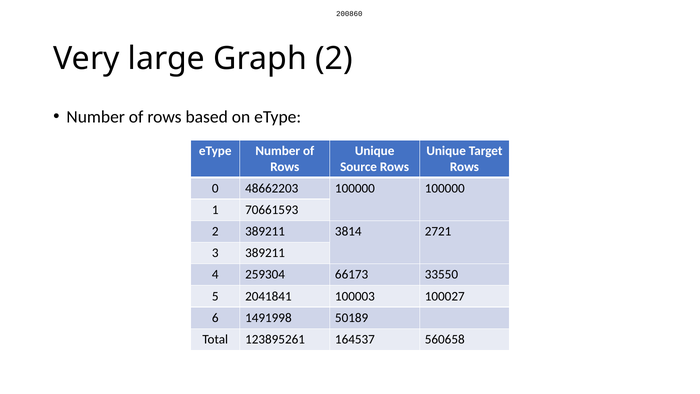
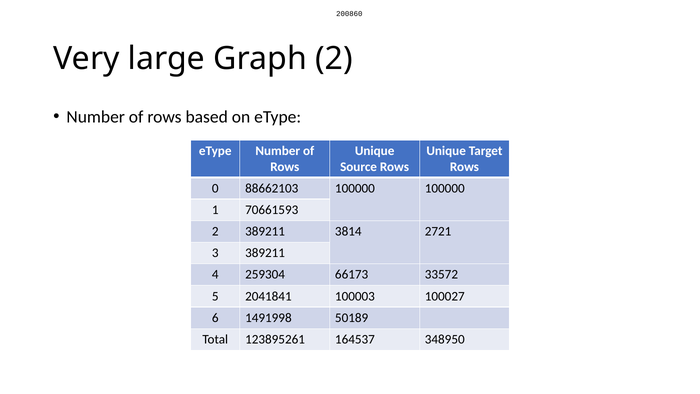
48662203: 48662203 -> 88662103 (272, 188)
33550: 33550 -> 33572 (441, 274)
560658: 560658 -> 348950 (445, 339)
